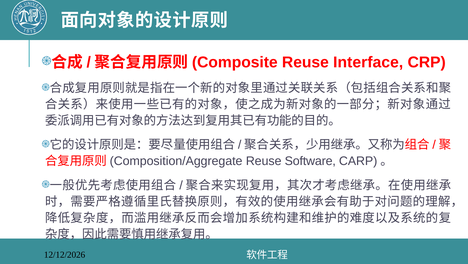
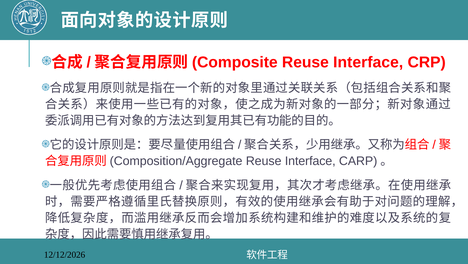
Software: Software -> Interface (310, 161)
